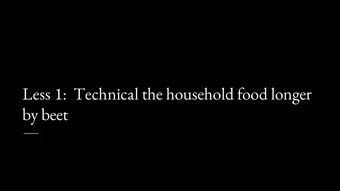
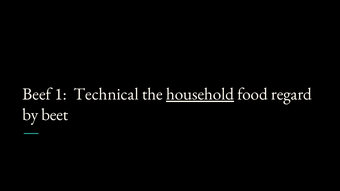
Less: Less -> Beef (37, 94)
household underline: none -> present (200, 94)
longer: longer -> regard (291, 94)
